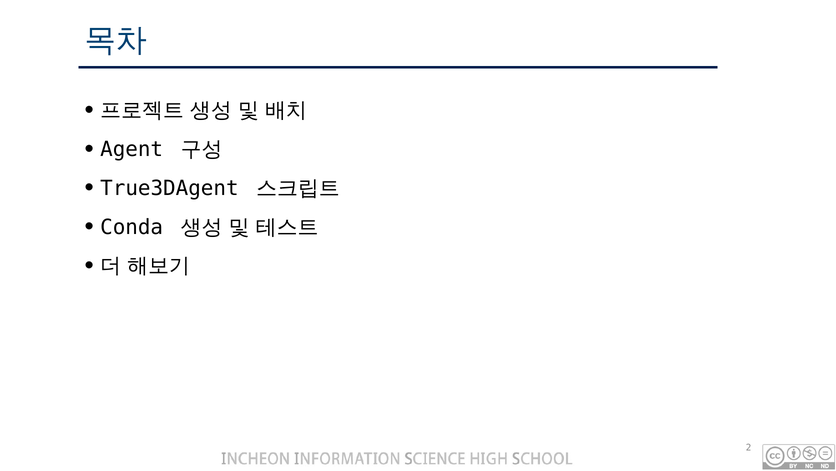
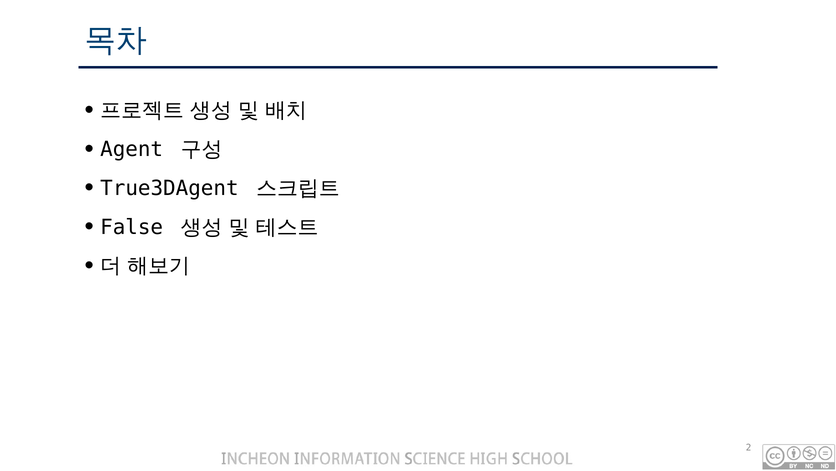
Conda: Conda -> False (132, 227)
